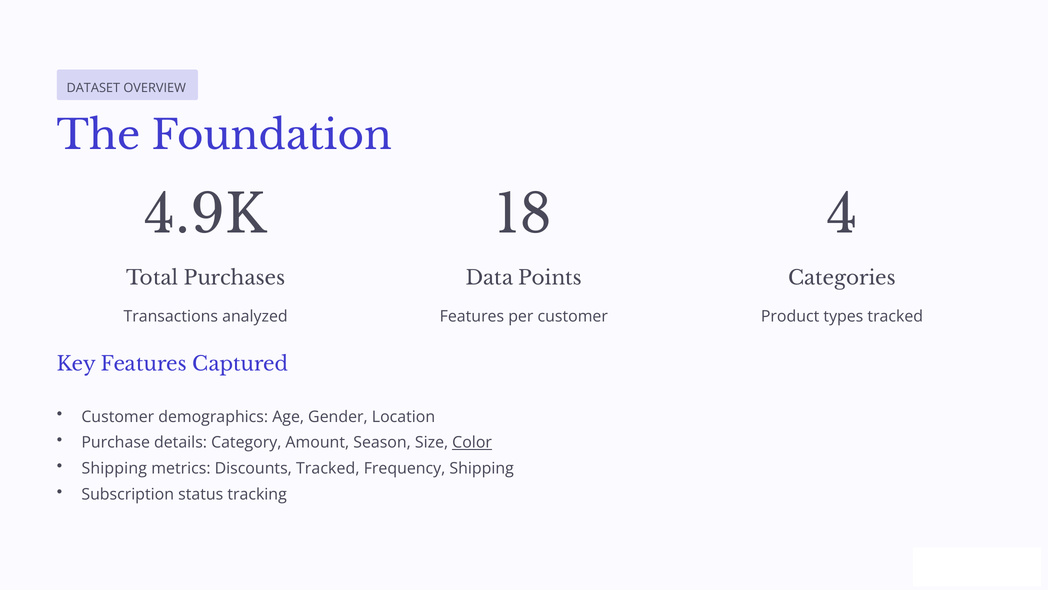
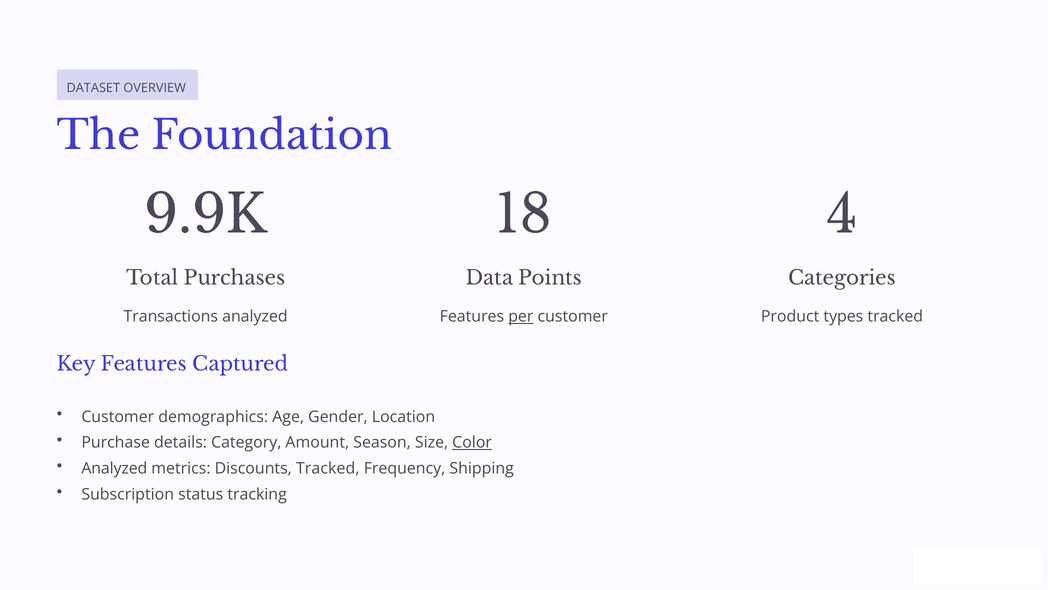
4.9K: 4.9K -> 9.9K (206, 215)
per underline: none -> present (521, 316)
Shipping: Shipping -> Analyzed (114, 468)
